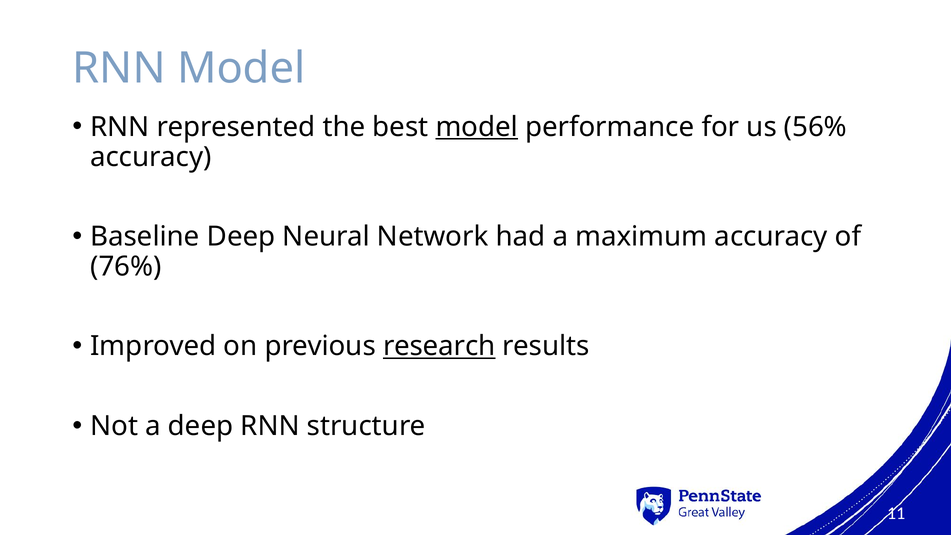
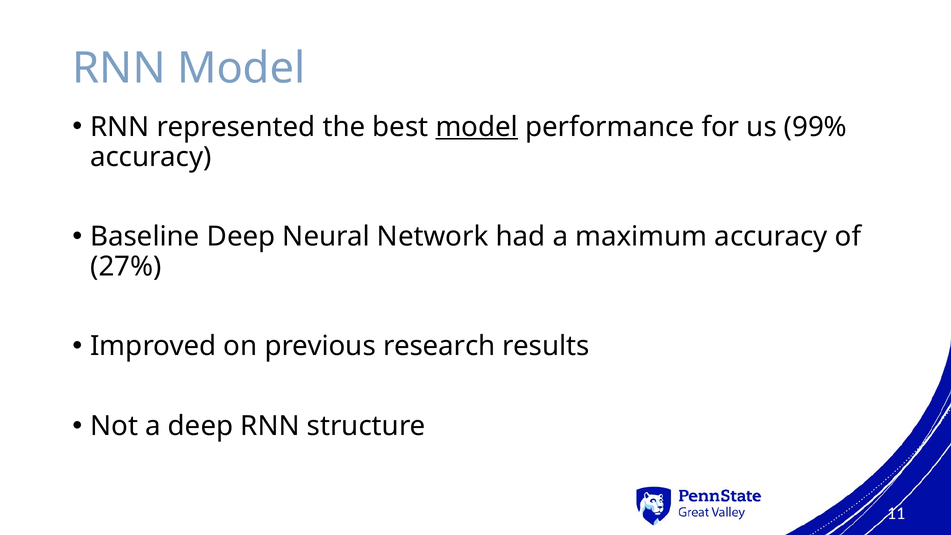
56%: 56% -> 99% (816, 127)
76%: 76% -> 27% (126, 267)
research underline: present -> none (439, 346)
